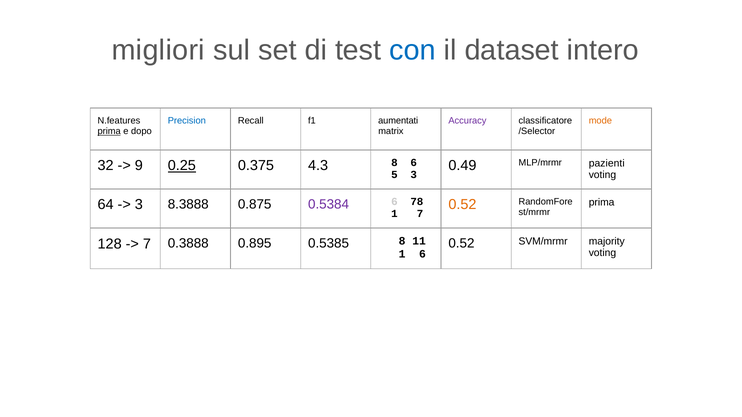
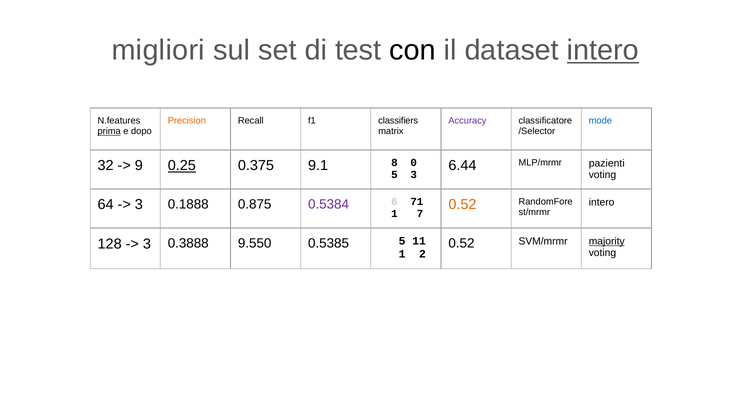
con colour: blue -> black (413, 50)
intero underline: none -> present (603, 50)
Precision colour: blue -> orange (187, 121)
aumentati: aumentati -> classifiers (398, 121)
mode colour: orange -> blue (600, 121)
4.3: 4.3 -> 9.1 (318, 166)
8 6: 6 -> 0 (414, 163)
0.49: 0.49 -> 6.44 (462, 166)
prima: prima -> intero (602, 202)
8.3888: 8.3888 -> 0.1888 (188, 204)
78: 78 -> 71 (417, 202)
majority underline: none -> present (607, 242)
7: 7 -> 3 (147, 244)
0.895: 0.895 -> 9.550 (255, 243)
0.5385 8: 8 -> 5 (402, 241)
1 6: 6 -> 2 (422, 254)
